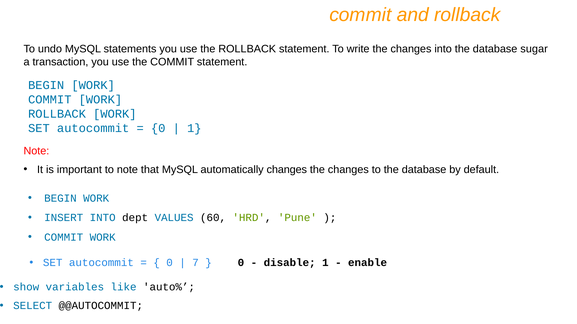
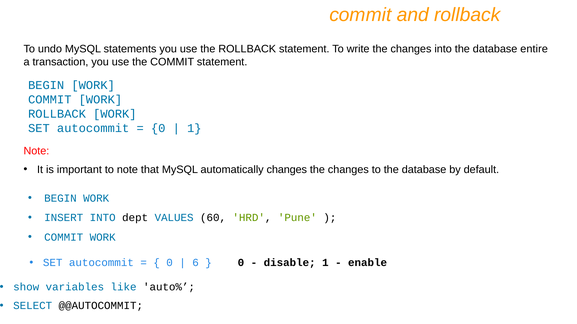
sugar: sugar -> entire (534, 49)
7: 7 -> 6 (196, 263)
